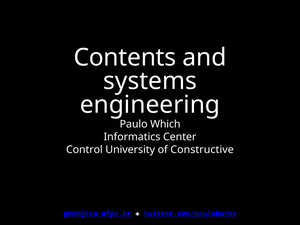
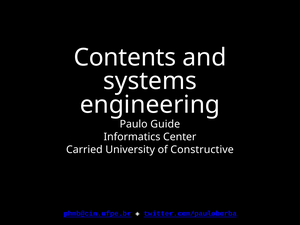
Which: Which -> Guide (165, 124)
Control: Control -> Carried (84, 150)
